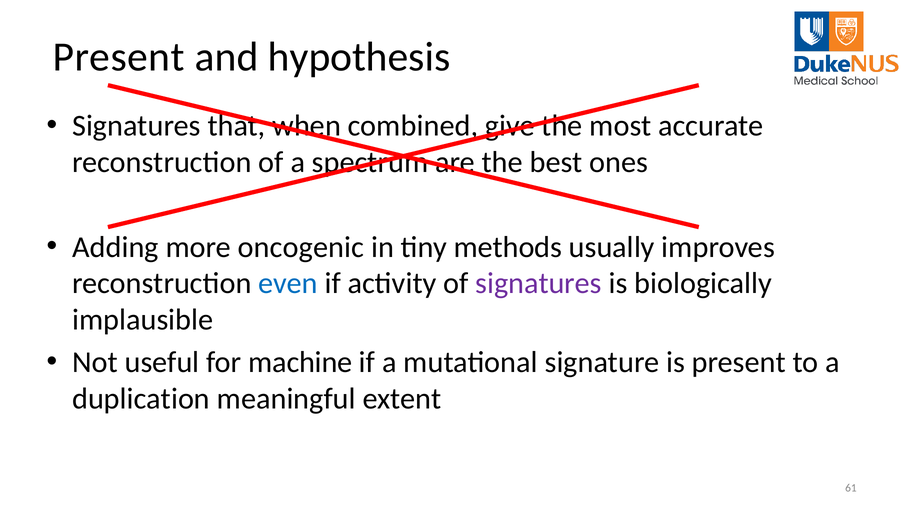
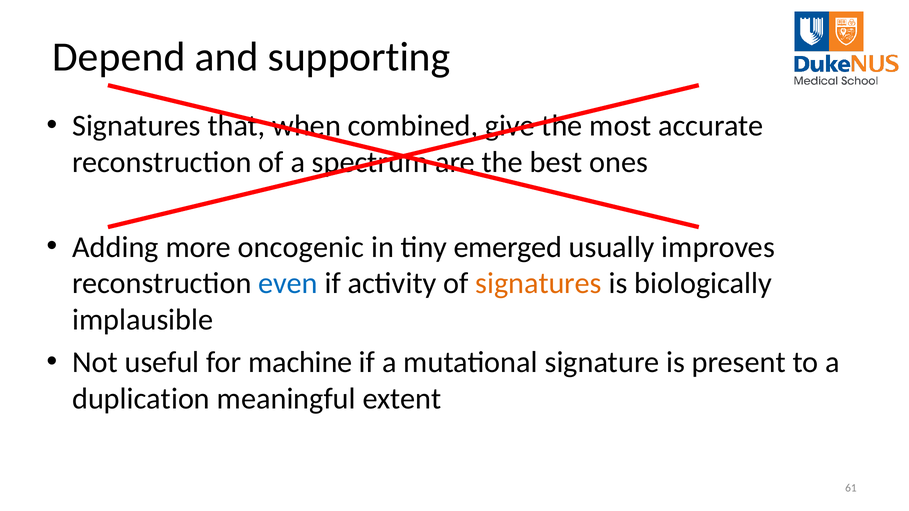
Present: Present -> Depend (119, 57)
hypothesis: hypothesis -> supporting (359, 57)
methods: methods -> emerged (508, 247)
signatures colour: purple -> orange (539, 284)
